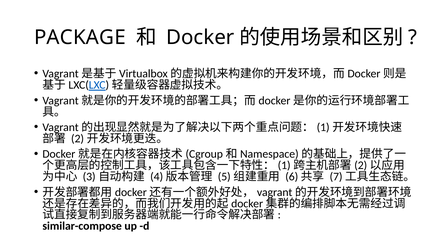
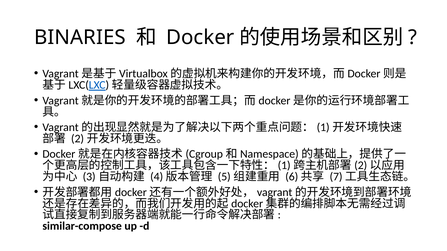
PACKAGE: PACKAGE -> BINARIES (80, 38)
